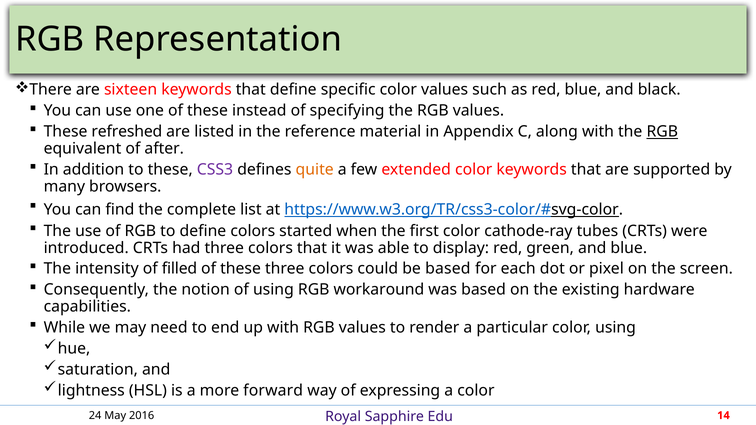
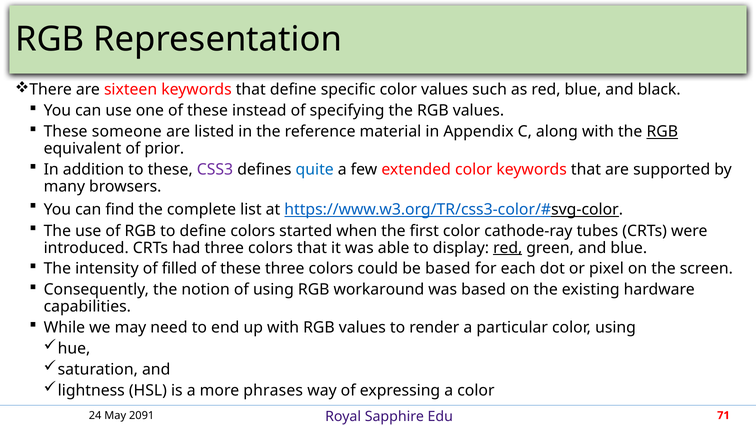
refreshed: refreshed -> someone (127, 132)
after: after -> prior (164, 149)
quite colour: orange -> blue (315, 170)
red underline: none -> present (508, 248)
forward: forward -> phrases (273, 391)
2016: 2016 -> 2091 (142, 416)
14: 14 -> 71 (723, 416)
